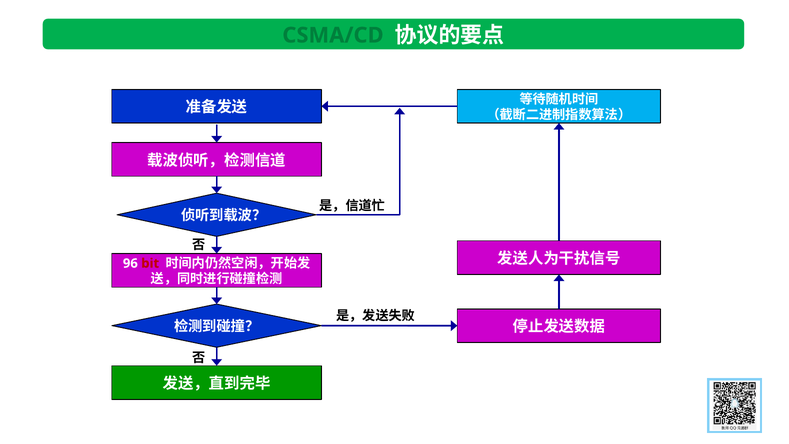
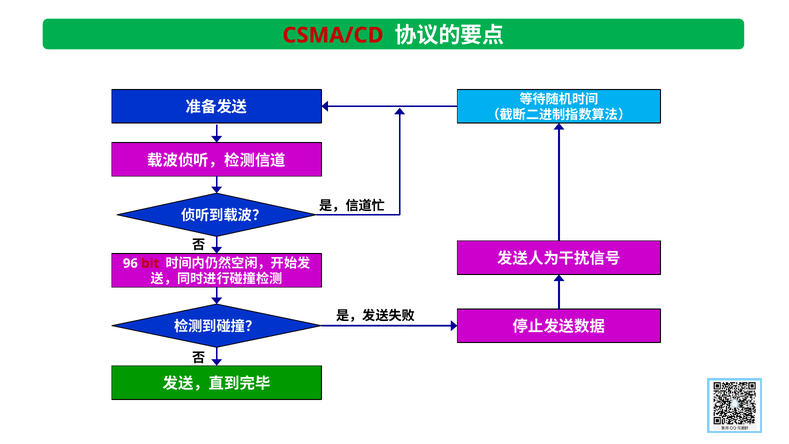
CSMA/CD colour: green -> red (333, 35)
